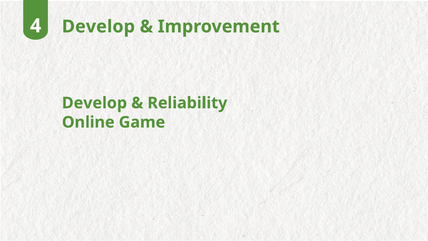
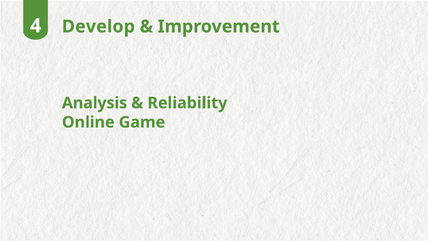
Develop: Develop -> Analysis (95, 103)
